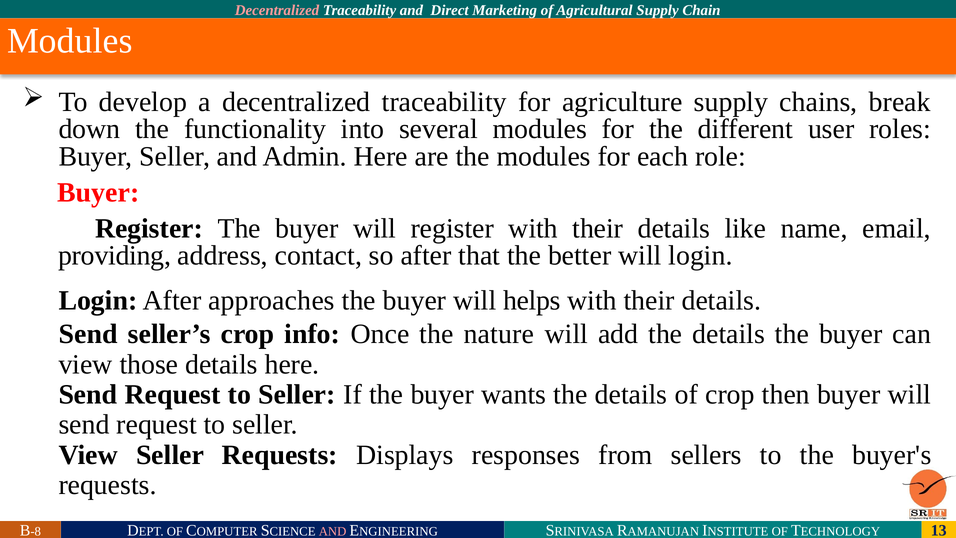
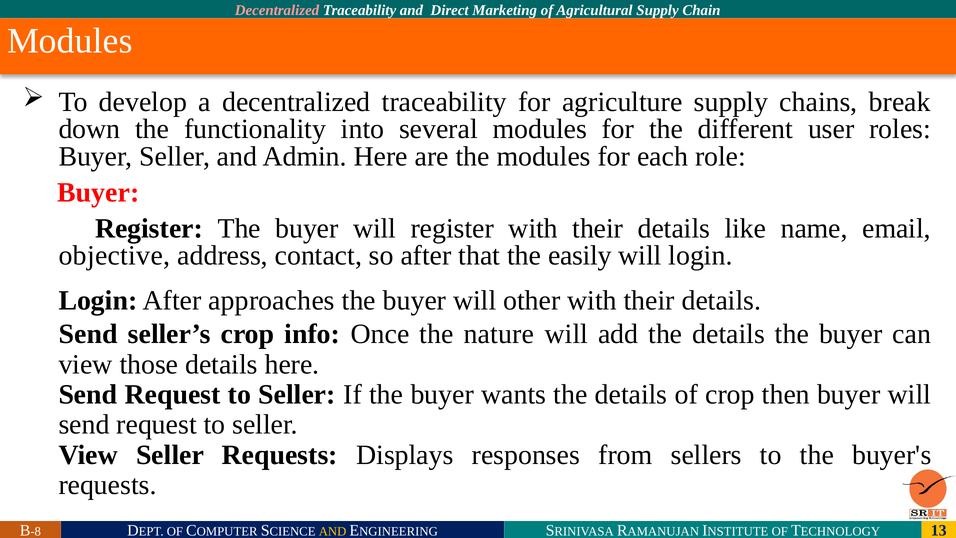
providing: providing -> objective (114, 256)
better: better -> easily (580, 256)
helps: helps -> other (532, 301)
AND colour: pink -> yellow (333, 531)
